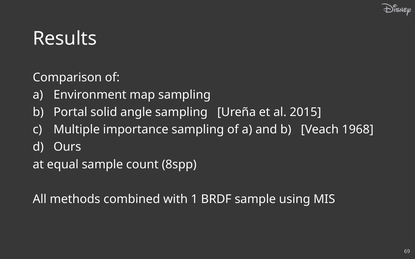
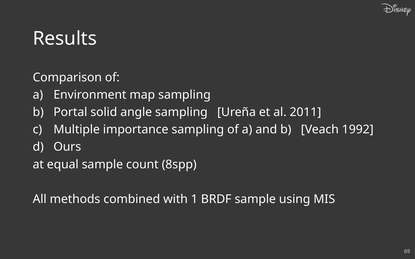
2015: 2015 -> 2011 (305, 112)
1968: 1968 -> 1992 (358, 130)
